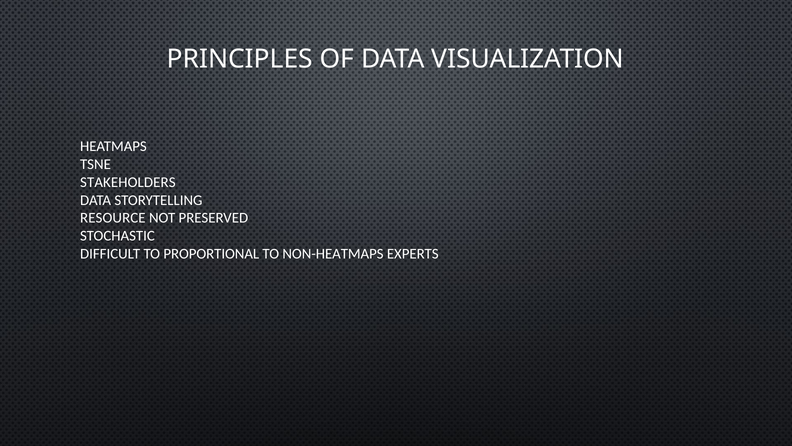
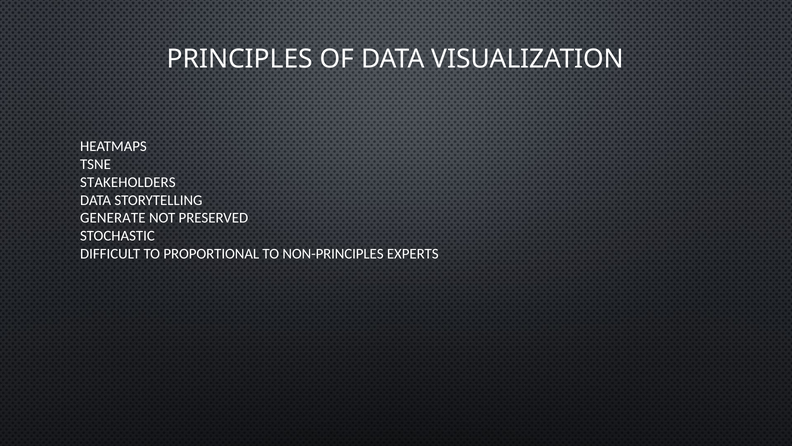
RESOURCE: RESOURCE -> GENERATE (113, 218)
NON-HEATMAPS: NON-HEATMAPS -> NON-PRINCIPLES (333, 253)
